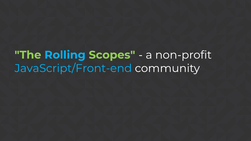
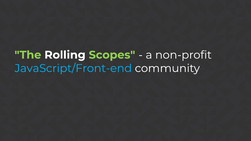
Rolling colour: light blue -> white (65, 55)
